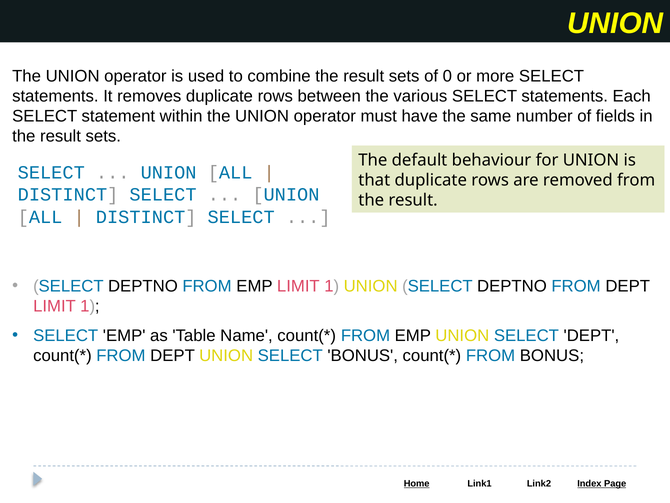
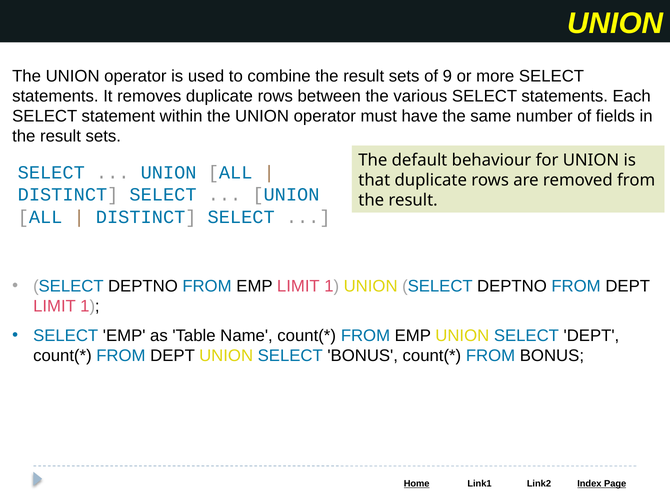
0: 0 -> 9 (447, 76)
